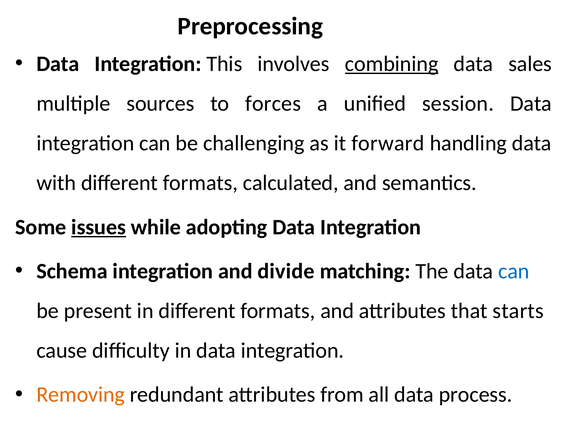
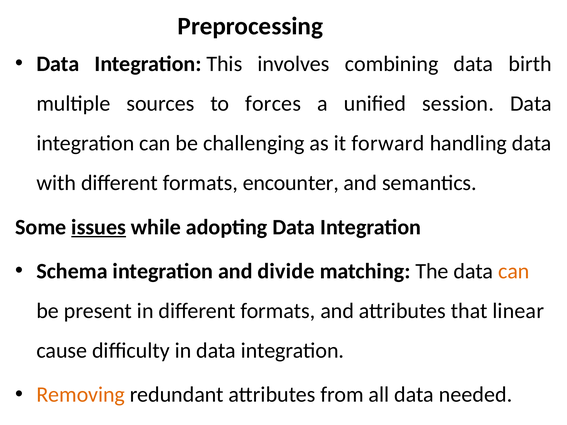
combining underline: present -> none (392, 64)
sales: sales -> birth (530, 64)
calculated: calculated -> encounter (291, 183)
can colour: blue -> orange (514, 271)
starts: starts -> linear (518, 311)
process: process -> needed (476, 395)
